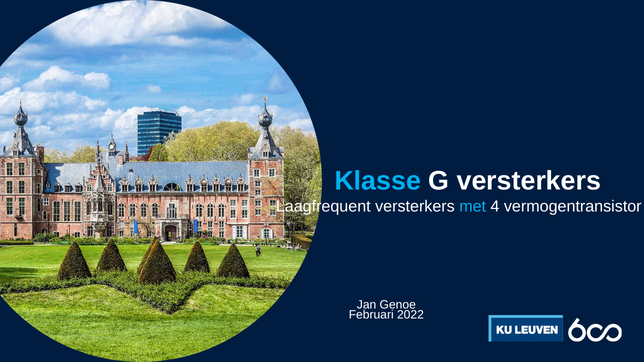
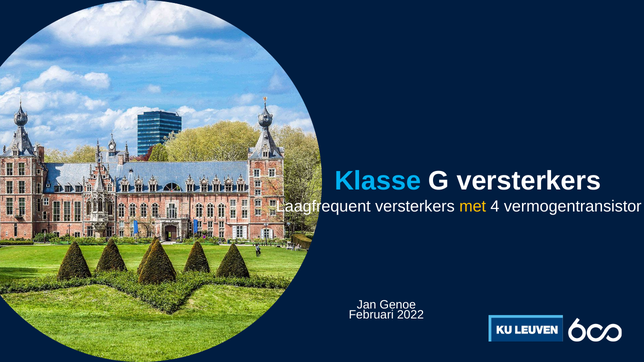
met colour: light blue -> yellow (473, 206)
